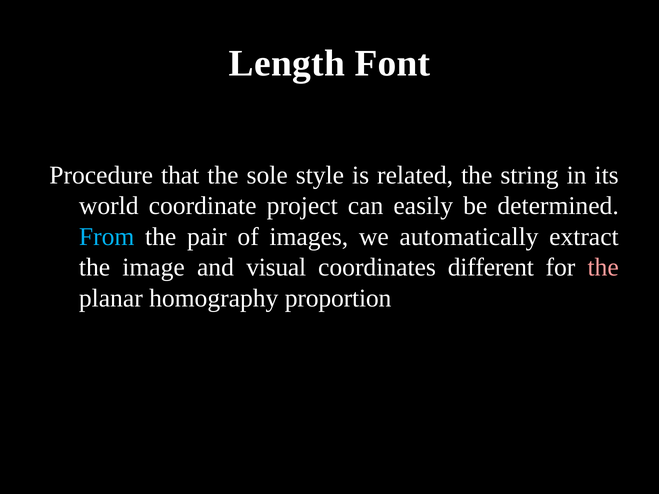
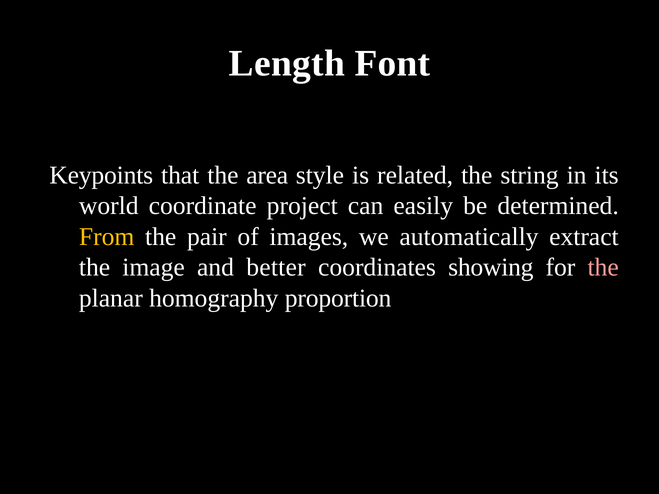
Procedure: Procedure -> Keypoints (101, 175)
sole: sole -> area (267, 175)
From colour: light blue -> yellow (107, 237)
visual: visual -> better (276, 268)
different: different -> showing (491, 268)
